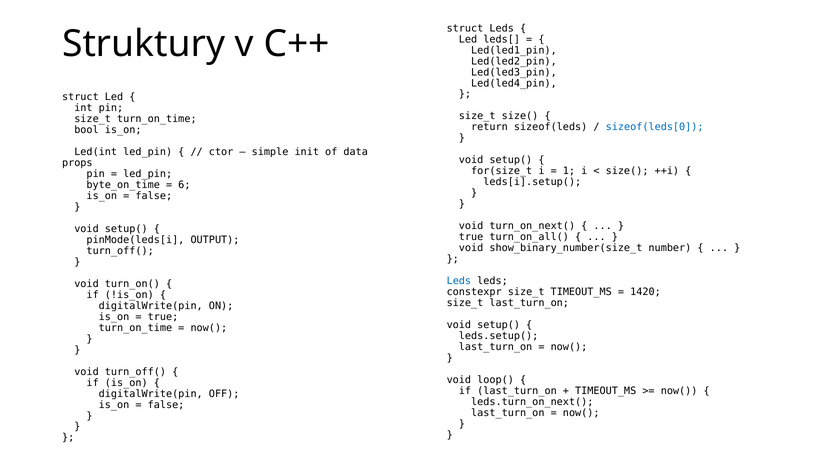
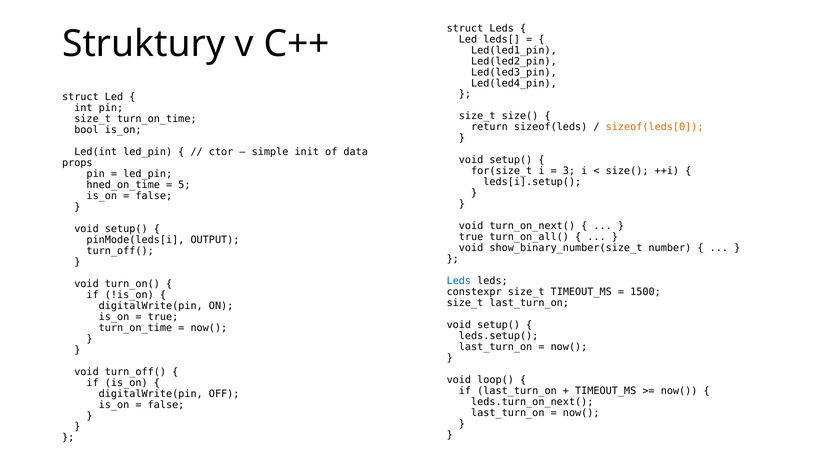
sizeof(leds[0 colour: blue -> orange (655, 127)
1: 1 -> 3 (569, 171)
byte_on_time: byte_on_time -> hned_on_time (123, 185)
6: 6 -> 5 (184, 185)
1420: 1420 -> 1500 (645, 292)
